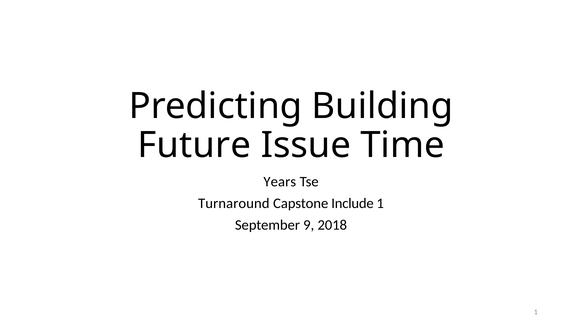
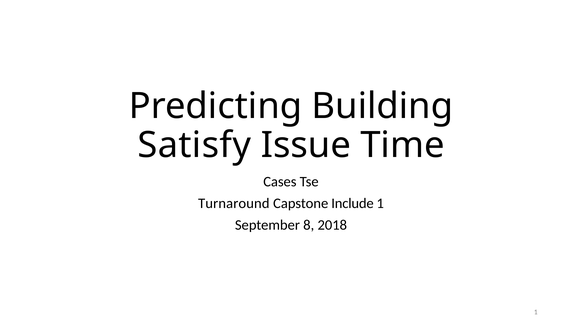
Future: Future -> Satisfy (194, 145)
Years: Years -> Cases (280, 182)
9: 9 -> 8 (309, 225)
